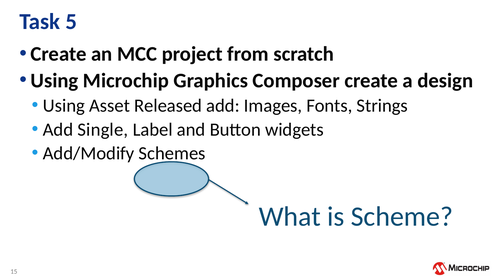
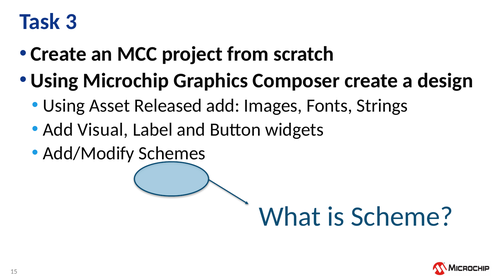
5: 5 -> 3 (71, 22)
Single: Single -> Visual (103, 129)
